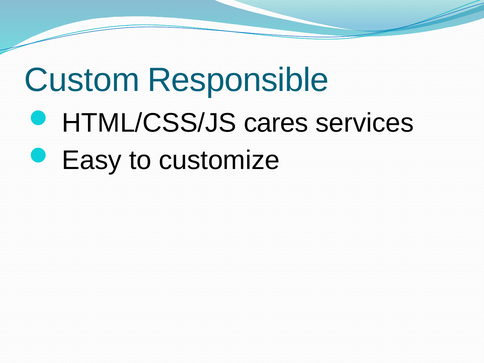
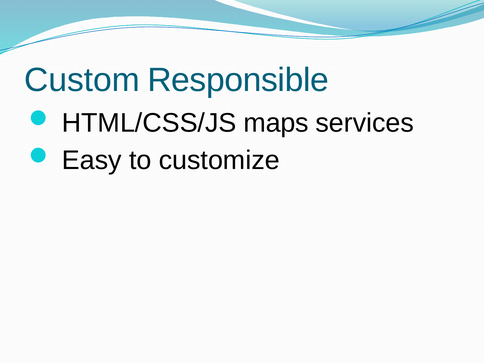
cares: cares -> maps (276, 123)
